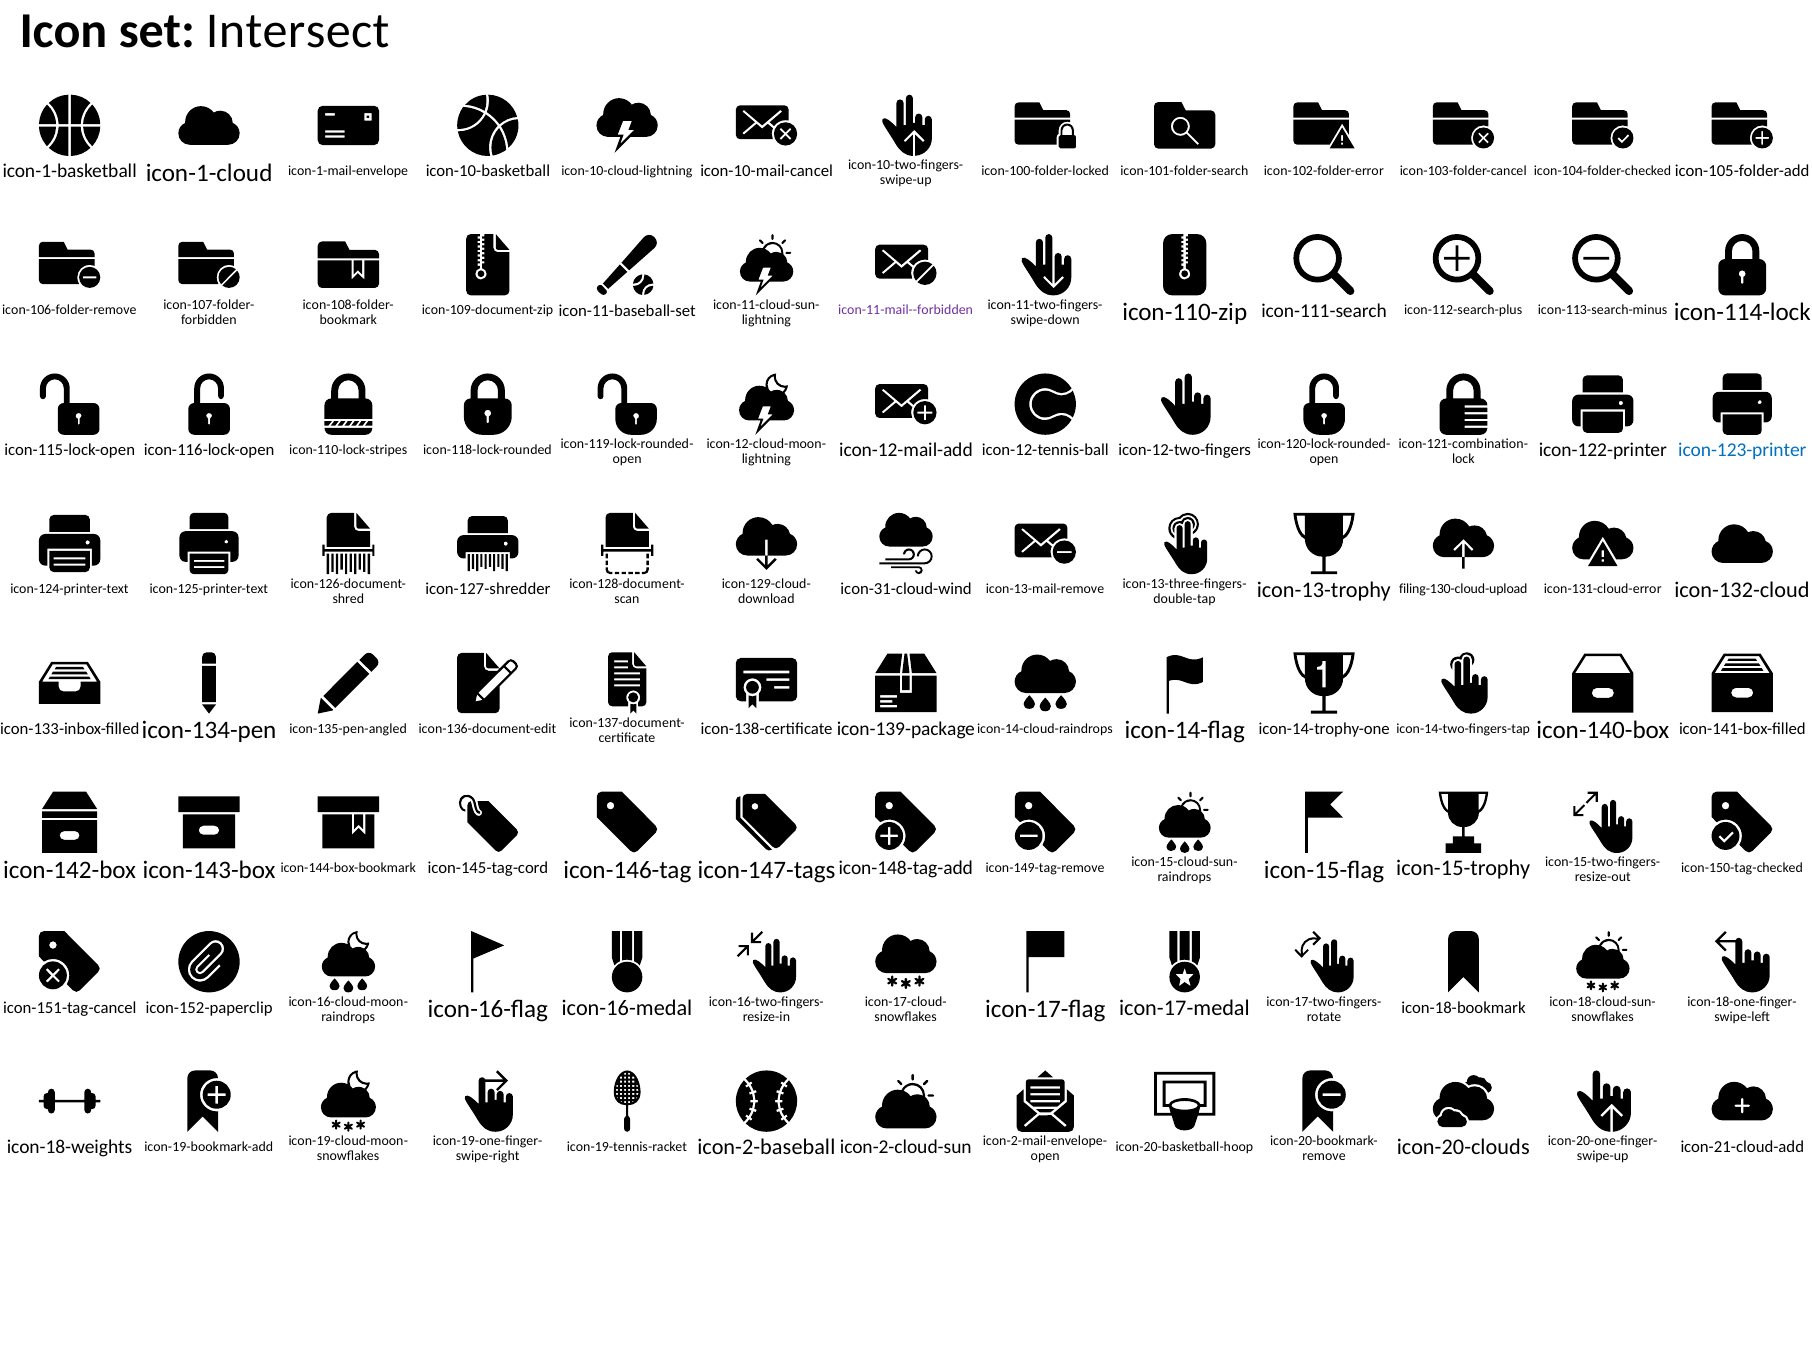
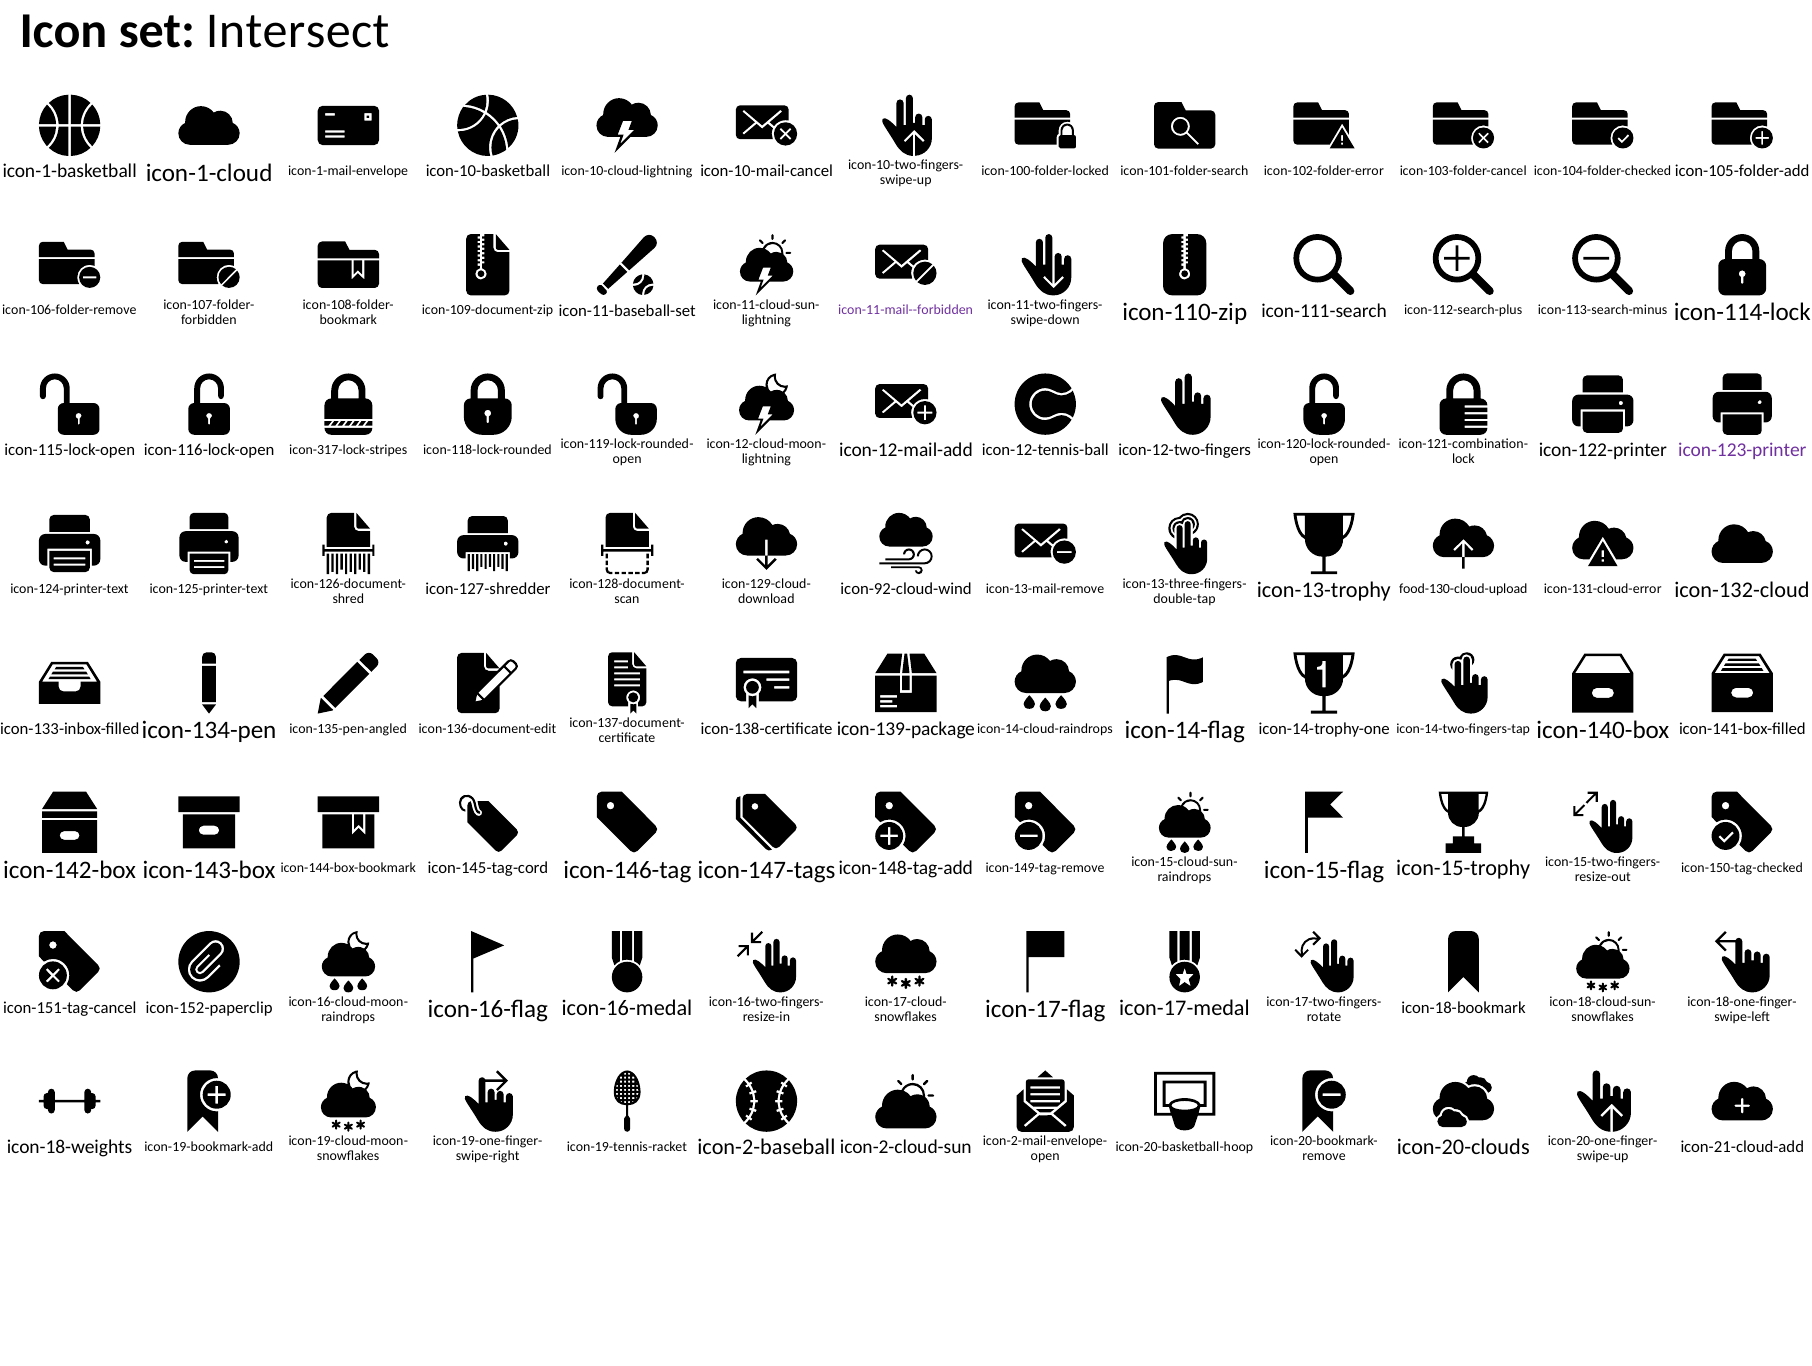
icon-110-lock-stripes: icon-110-lock-stripes -> icon-317-lock-stripes (348, 450)
icon-123-printer colour: blue -> purple (1742, 450)
icon-31-cloud-wind: icon-31-cloud-wind -> icon-92-cloud-wind (906, 589)
filing-130-cloud-upload: filing-130-cloud-upload -> food-130-cloud-upload (1463, 589)
